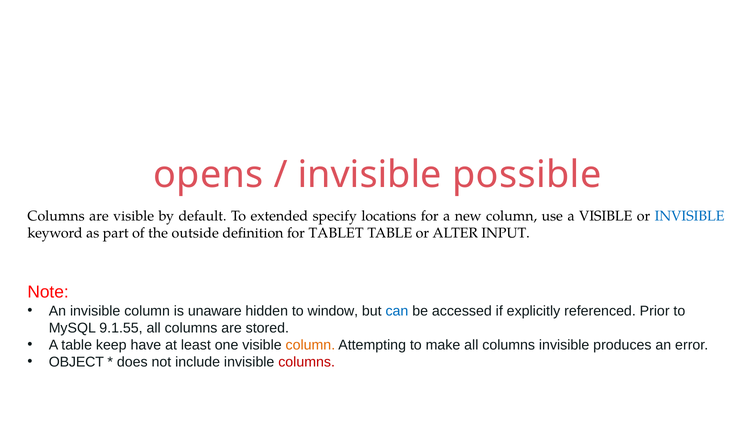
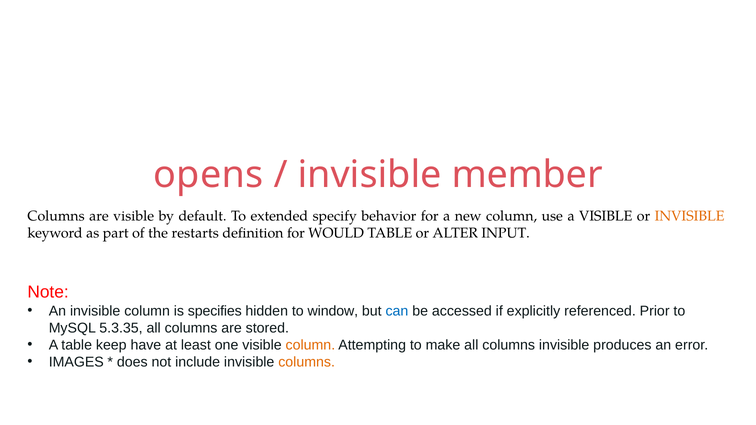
possible: possible -> member (527, 175)
locations: locations -> behavior (389, 216)
INVISIBLE colour: blue -> orange (690, 216)
outside: outside -> restarts (195, 233)
TABLET: TABLET -> WOULD (336, 233)
unaware: unaware -> specifies (215, 311)
9.1.55: 9.1.55 -> 5.3.35 (121, 328)
OBJECT: OBJECT -> IMAGES (76, 362)
columns colour: red -> orange (307, 362)
